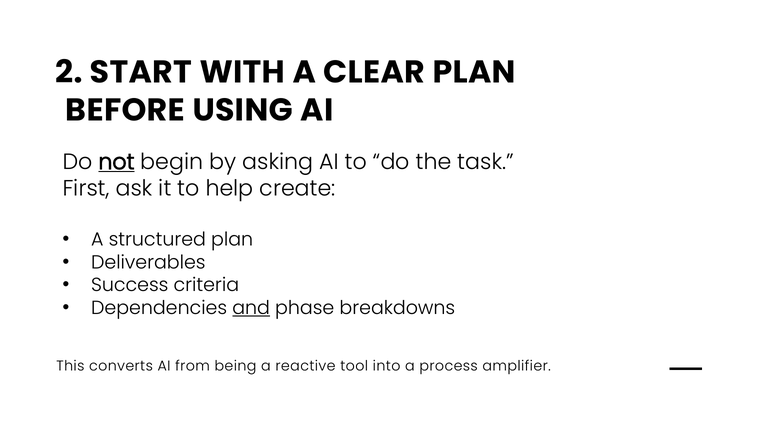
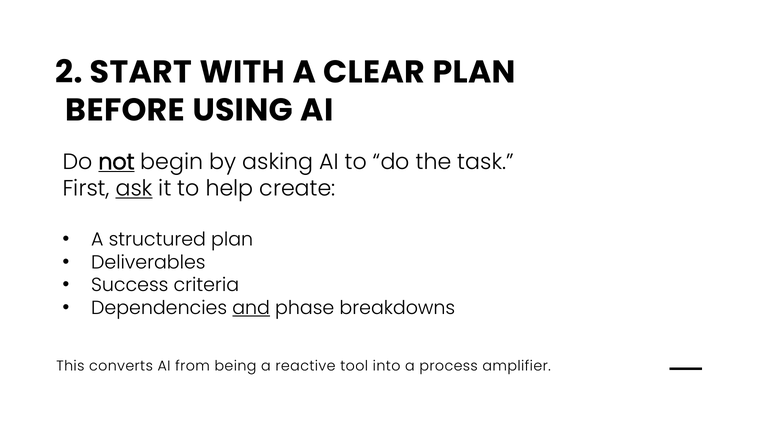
ask underline: none -> present (134, 189)
